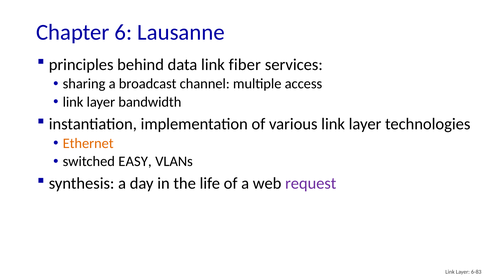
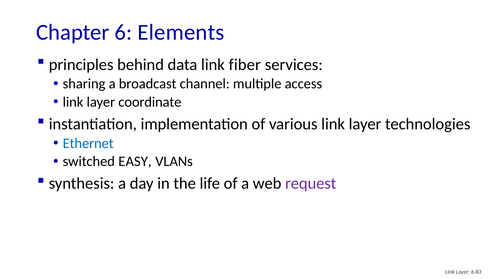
Lausanne: Lausanne -> Elements (181, 32)
bandwidth: bandwidth -> coordinate (150, 102)
Ethernet colour: orange -> blue (88, 143)
